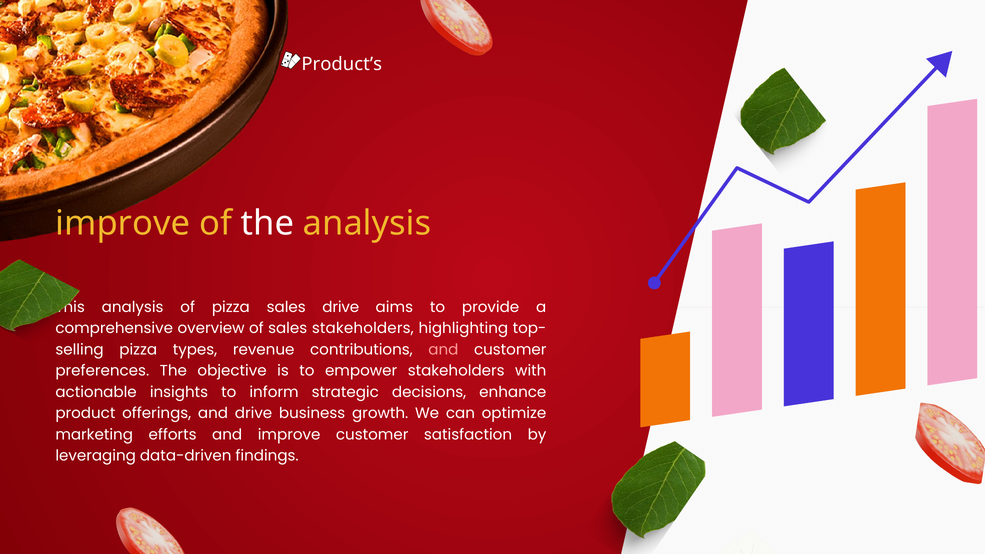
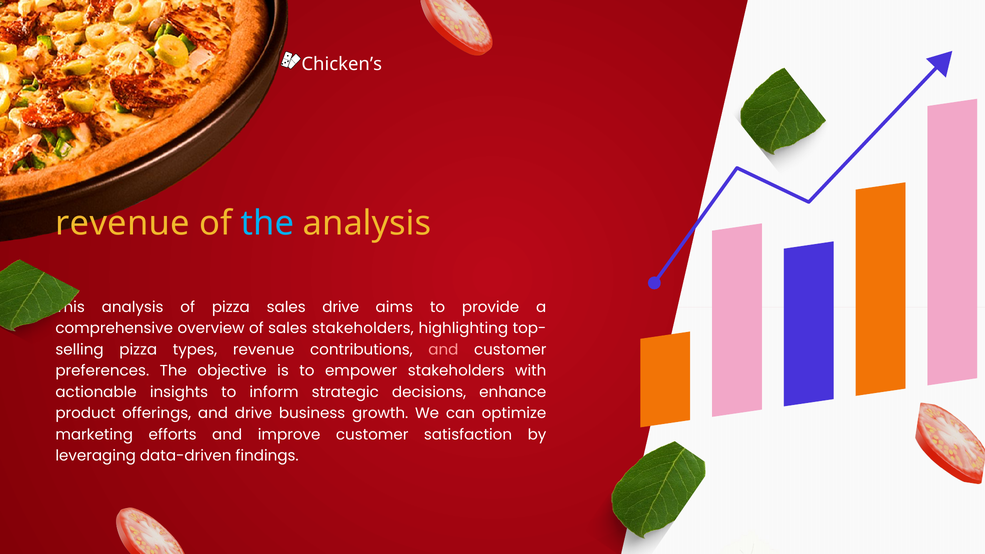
Product’s: Product’s -> Chicken’s (342, 64)
improve: improve -> revenue (123, 224)
the colour: white -> light blue (267, 224)
